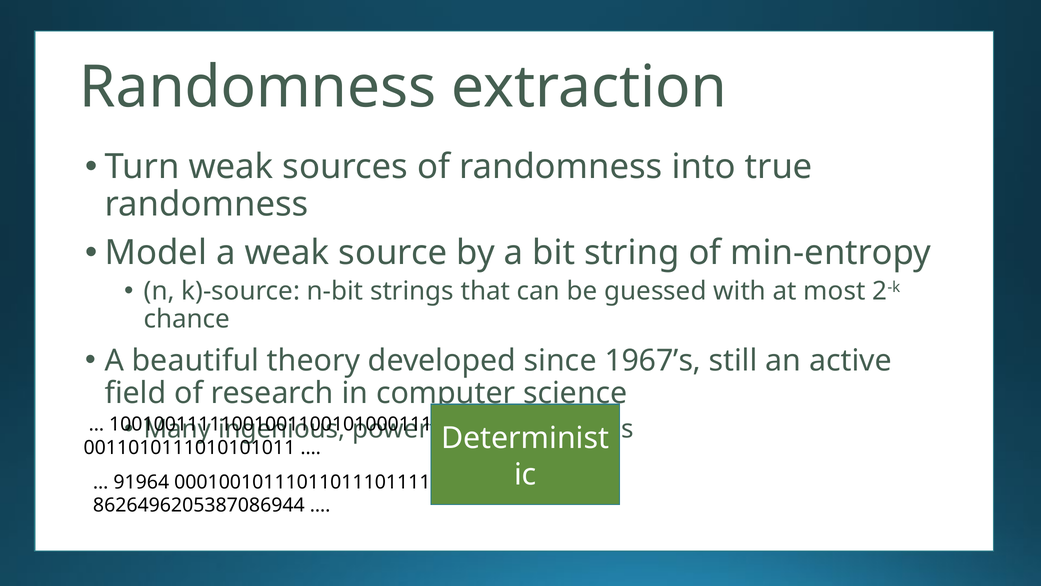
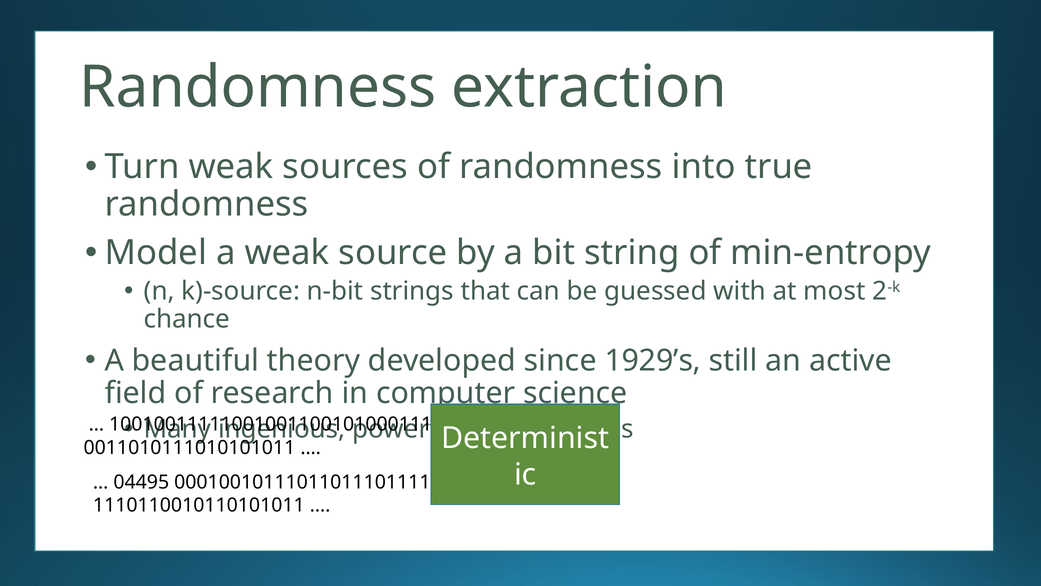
1967’s: 1967’s -> 1929’s (653, 360)
91964: 91964 -> 04495 (141, 482)
8626496205387086944: 8626496205387086944 -> 1110110010110101011 (199, 505)
